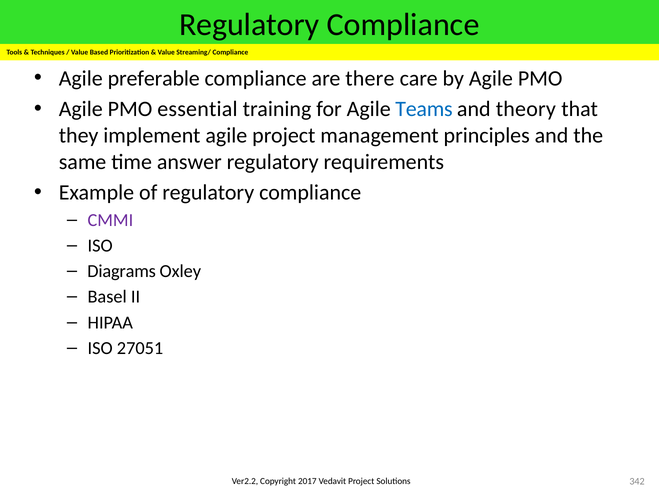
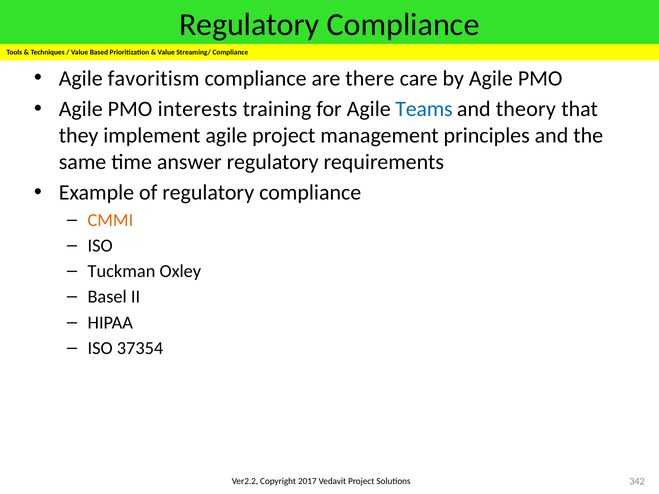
preferable: preferable -> favoritism (154, 78)
essential: essential -> interests (197, 109)
CMMI colour: purple -> orange (110, 220)
Diagrams: Diagrams -> Tuckman (121, 271)
27051: 27051 -> 37354 (140, 348)
